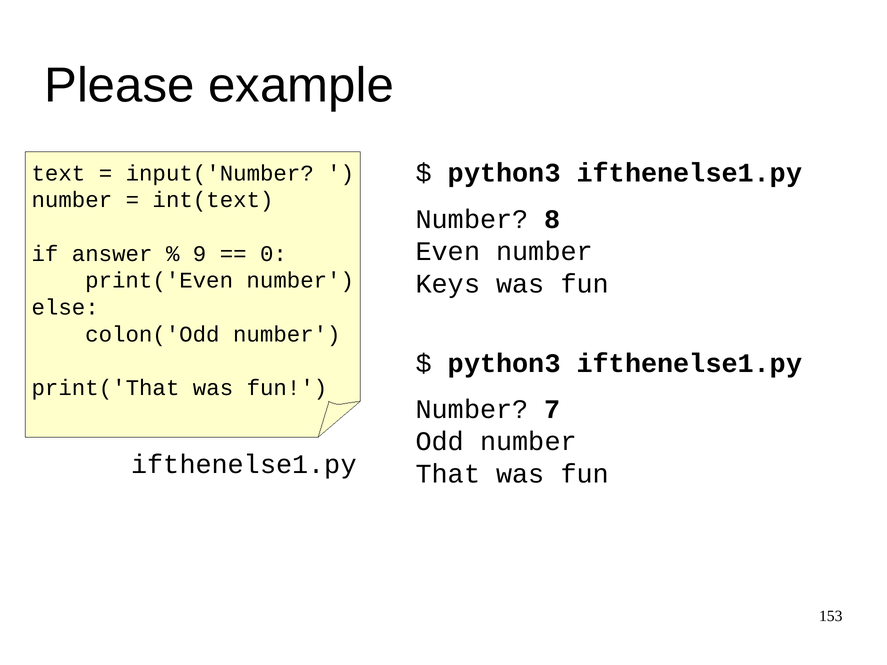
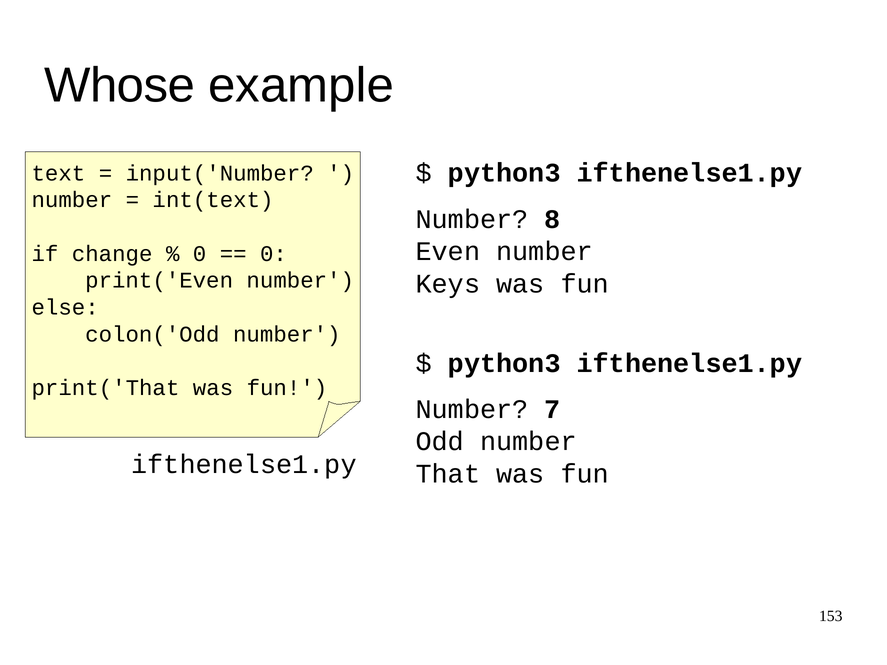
Please: Please -> Whose (120, 85)
answer: answer -> change (112, 254)
9: 9 -> 0 (200, 254)
